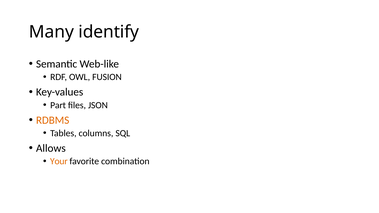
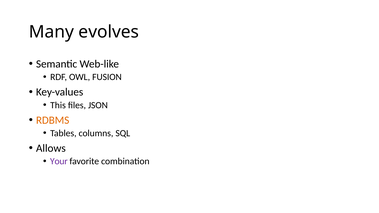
identify: identify -> evolves (109, 32)
Part: Part -> This (58, 105)
Your colour: orange -> purple (59, 161)
